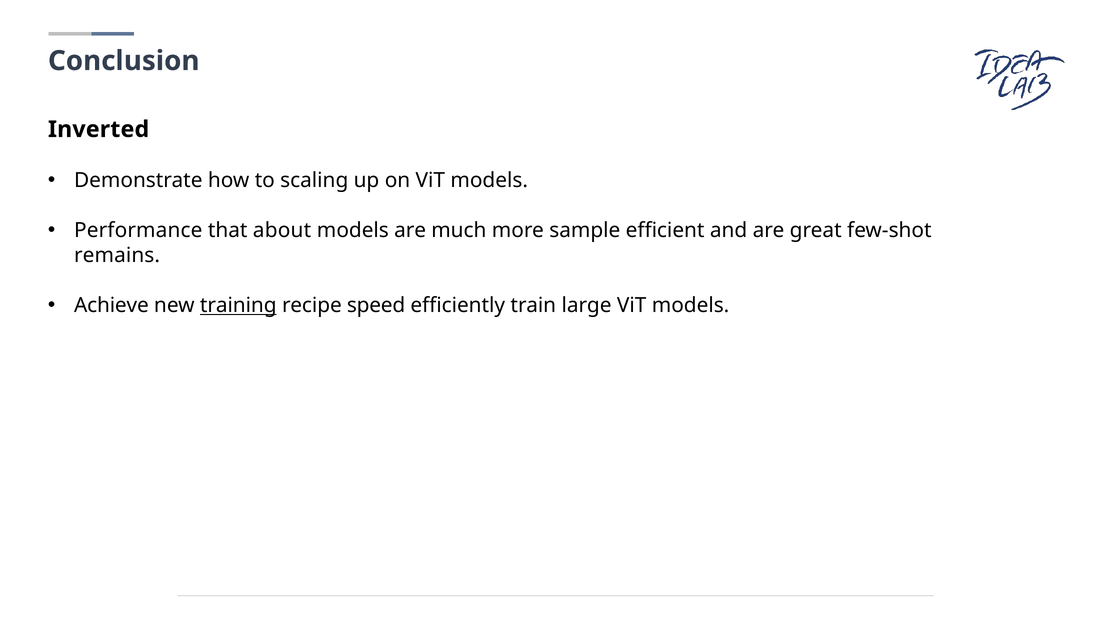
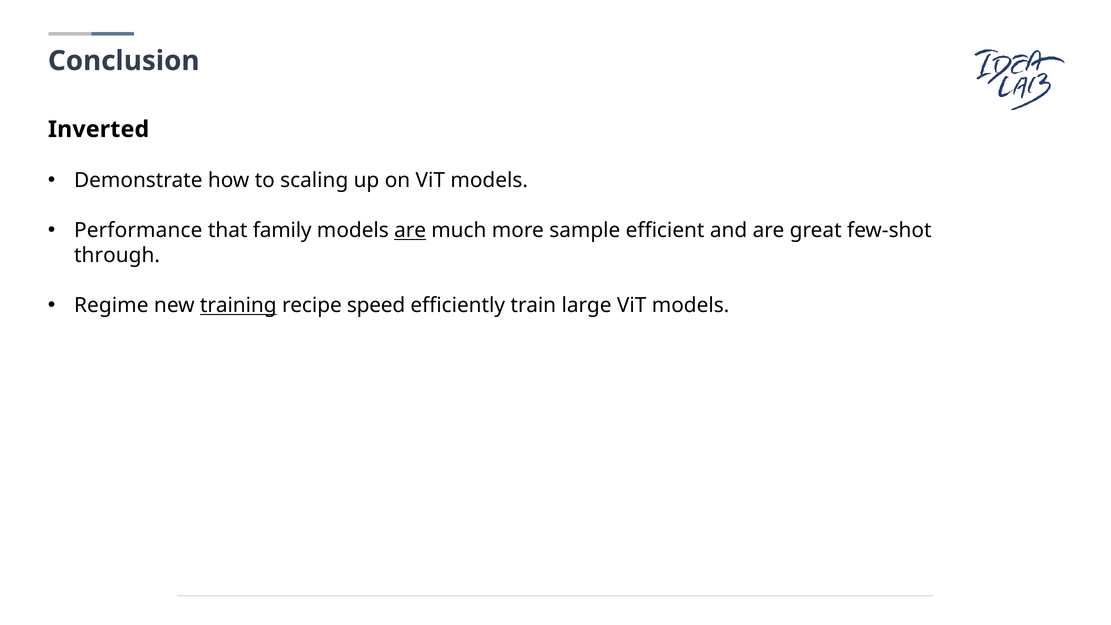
about: about -> family (282, 231)
are underline: none -> present (410, 231)
remains: remains -> through (117, 256)
Achieve: Achieve -> Regime (111, 306)
